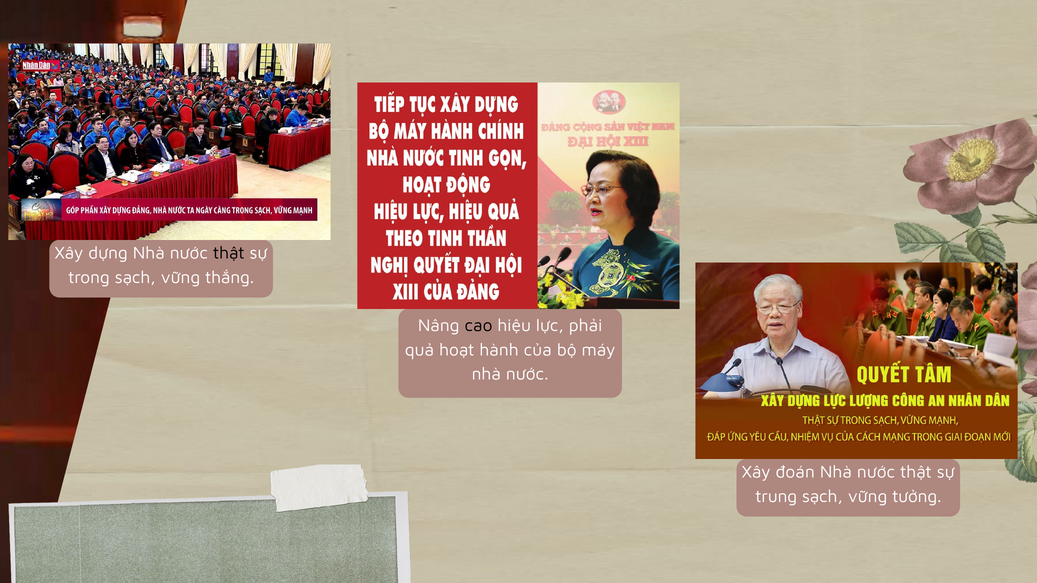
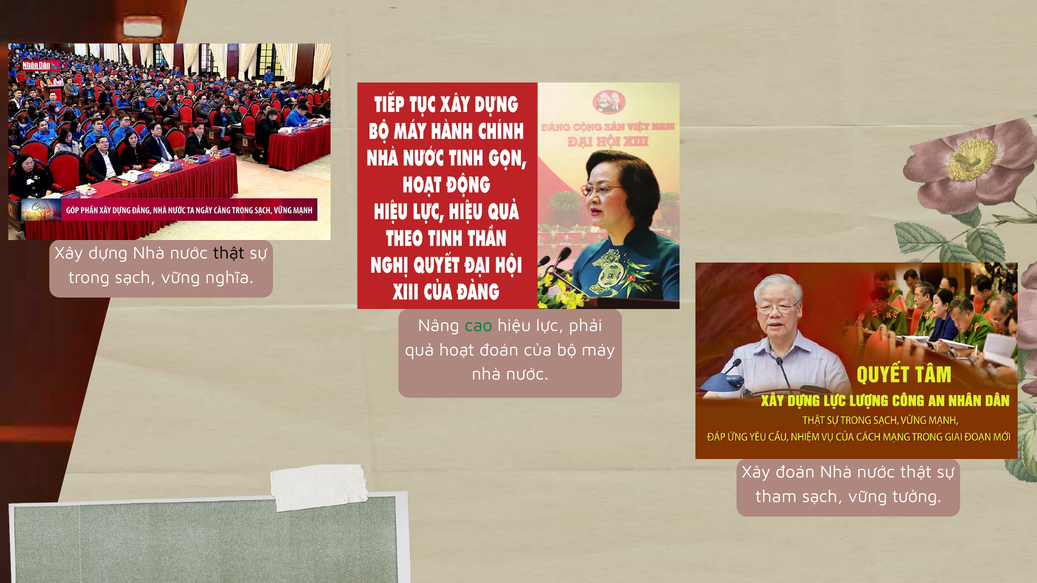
thắng: thắng -> nghĩa (229, 278)
cao colour: black -> green (479, 326)
hoạt hành: hành -> đoán (499, 350)
trung: trung -> tham (776, 497)
